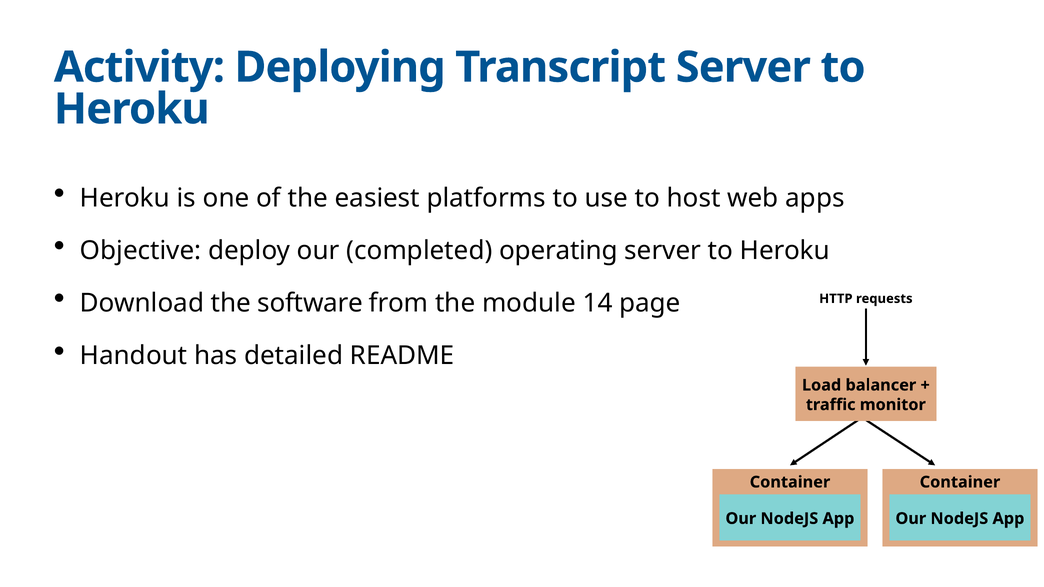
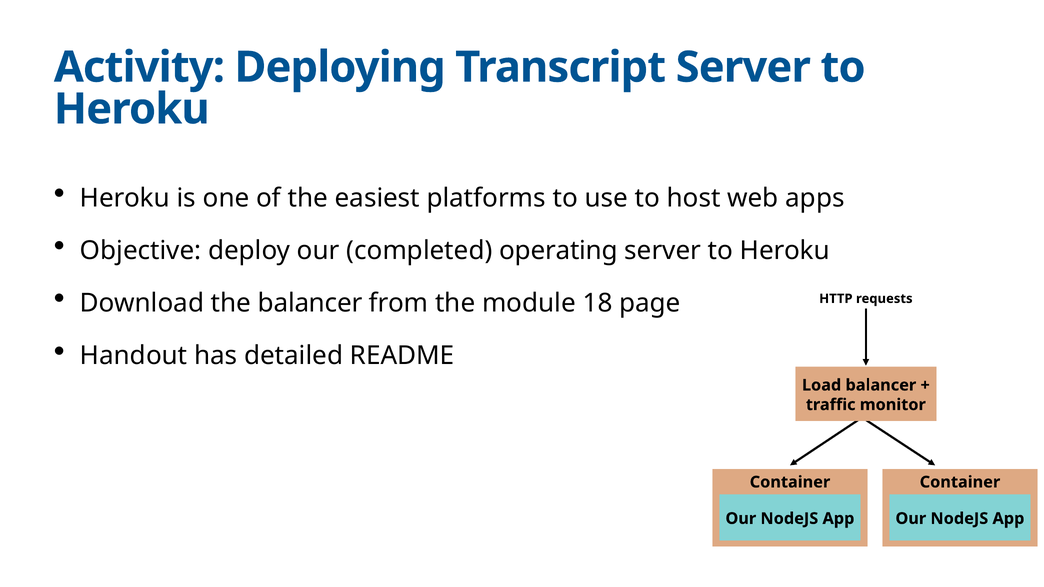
the software: software -> balancer (310, 303)
14: 14 -> 18 (598, 303)
